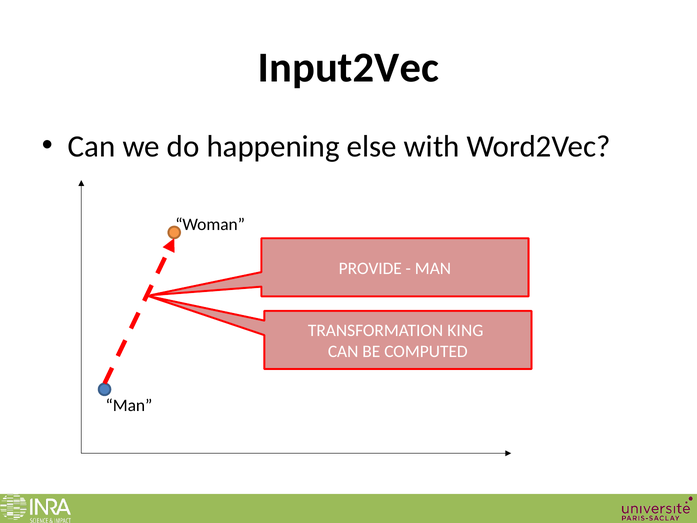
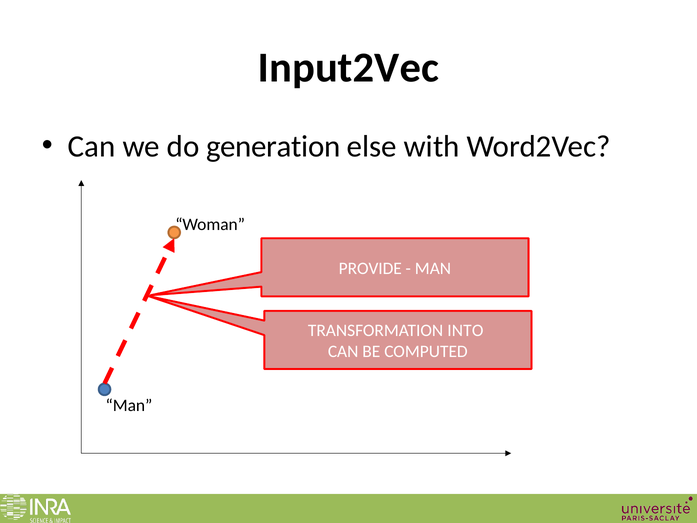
happening: happening -> generation (273, 146)
KING: KING -> INTO (465, 331)
